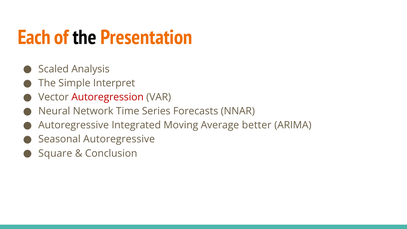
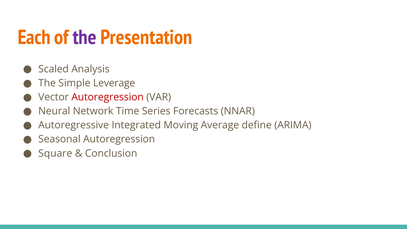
the colour: black -> purple (85, 38)
Interpret: Interpret -> Leverage (114, 83)
better: better -> define (257, 125)
Seasonal Autoregressive: Autoregressive -> Autoregression (119, 139)
